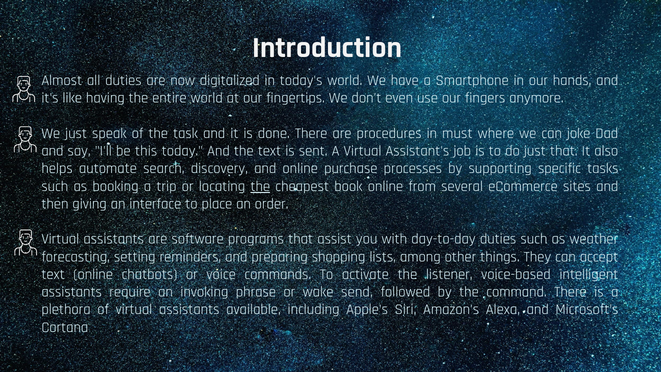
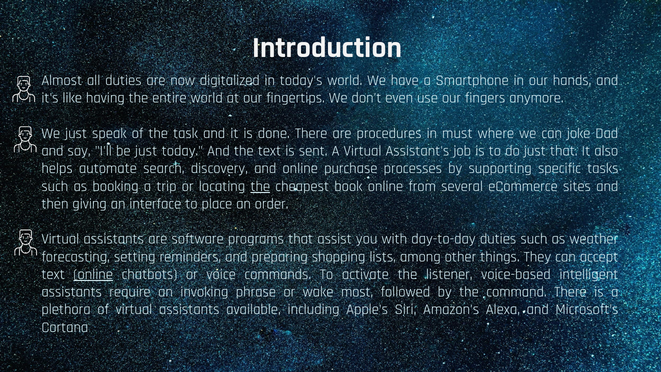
be this: this -> just (146, 151)
online underline: none -> present (93, 274)
send: send -> most (357, 292)
